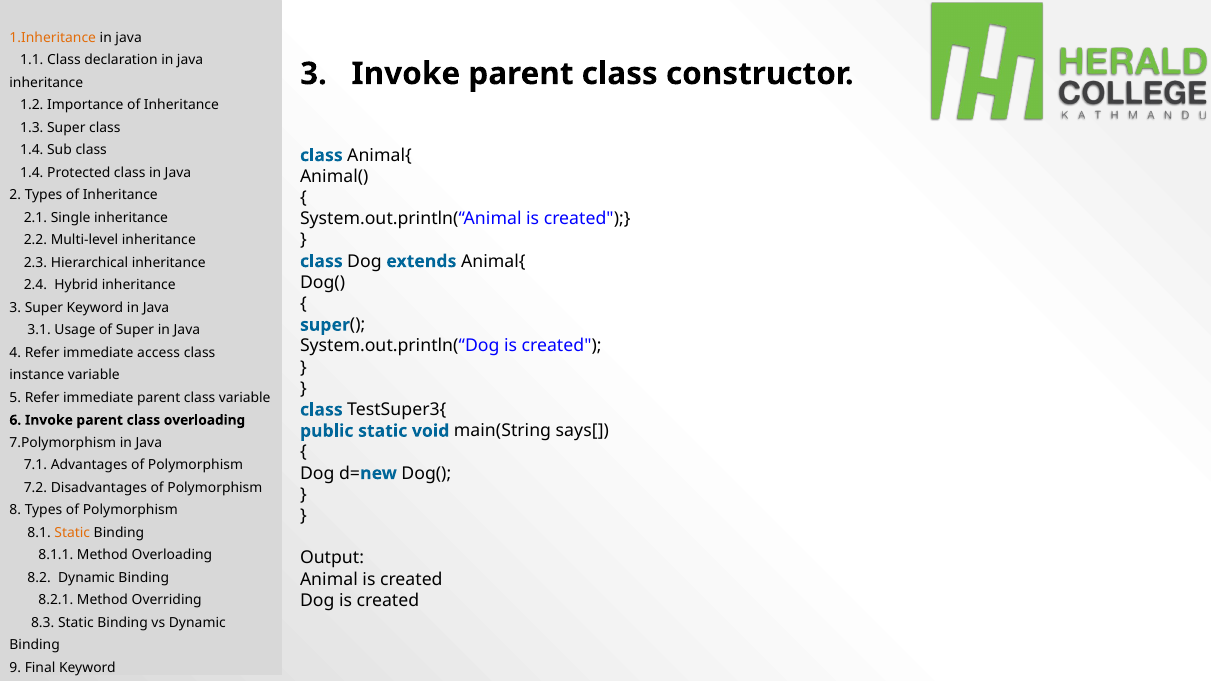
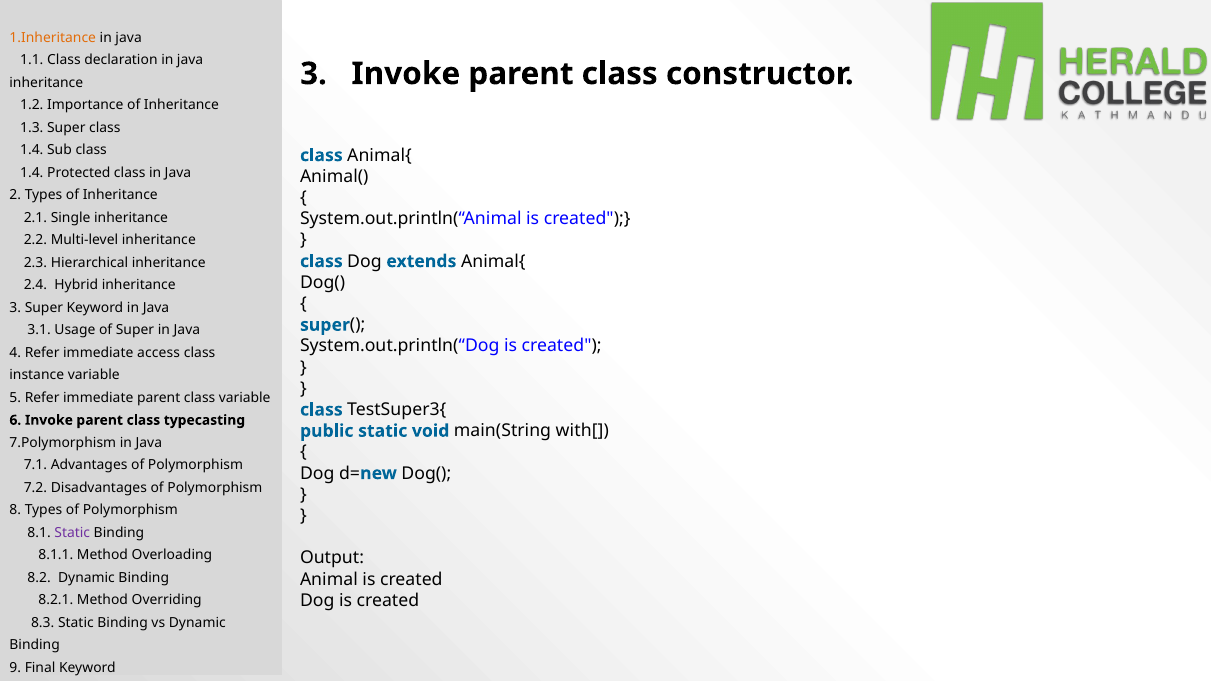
class overloading: overloading -> typecasting (204, 420)
says[: says[ -> with[ (582, 431)
Static colour: orange -> purple (72, 533)
